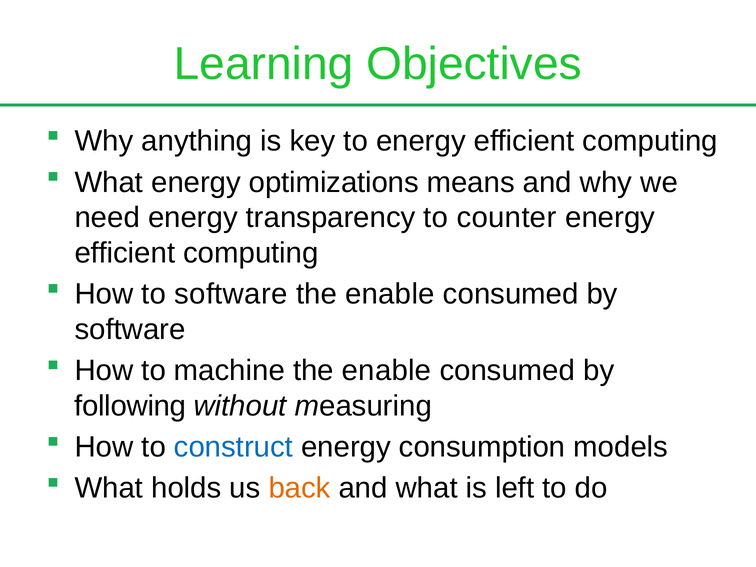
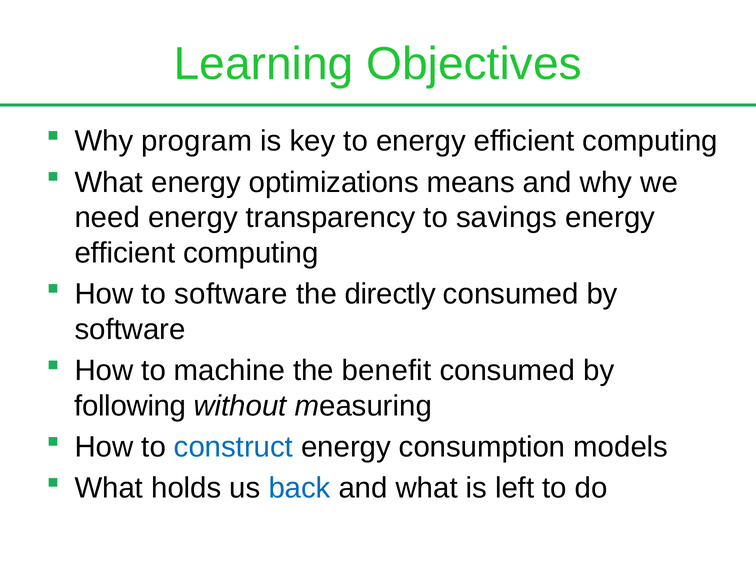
anything: anything -> program (197, 141)
counter: counter -> savings (507, 218)
enable: enable -> directly (390, 294)
enable: enable -> benefit (387, 371)
back colour: orange -> blue (300, 488)
